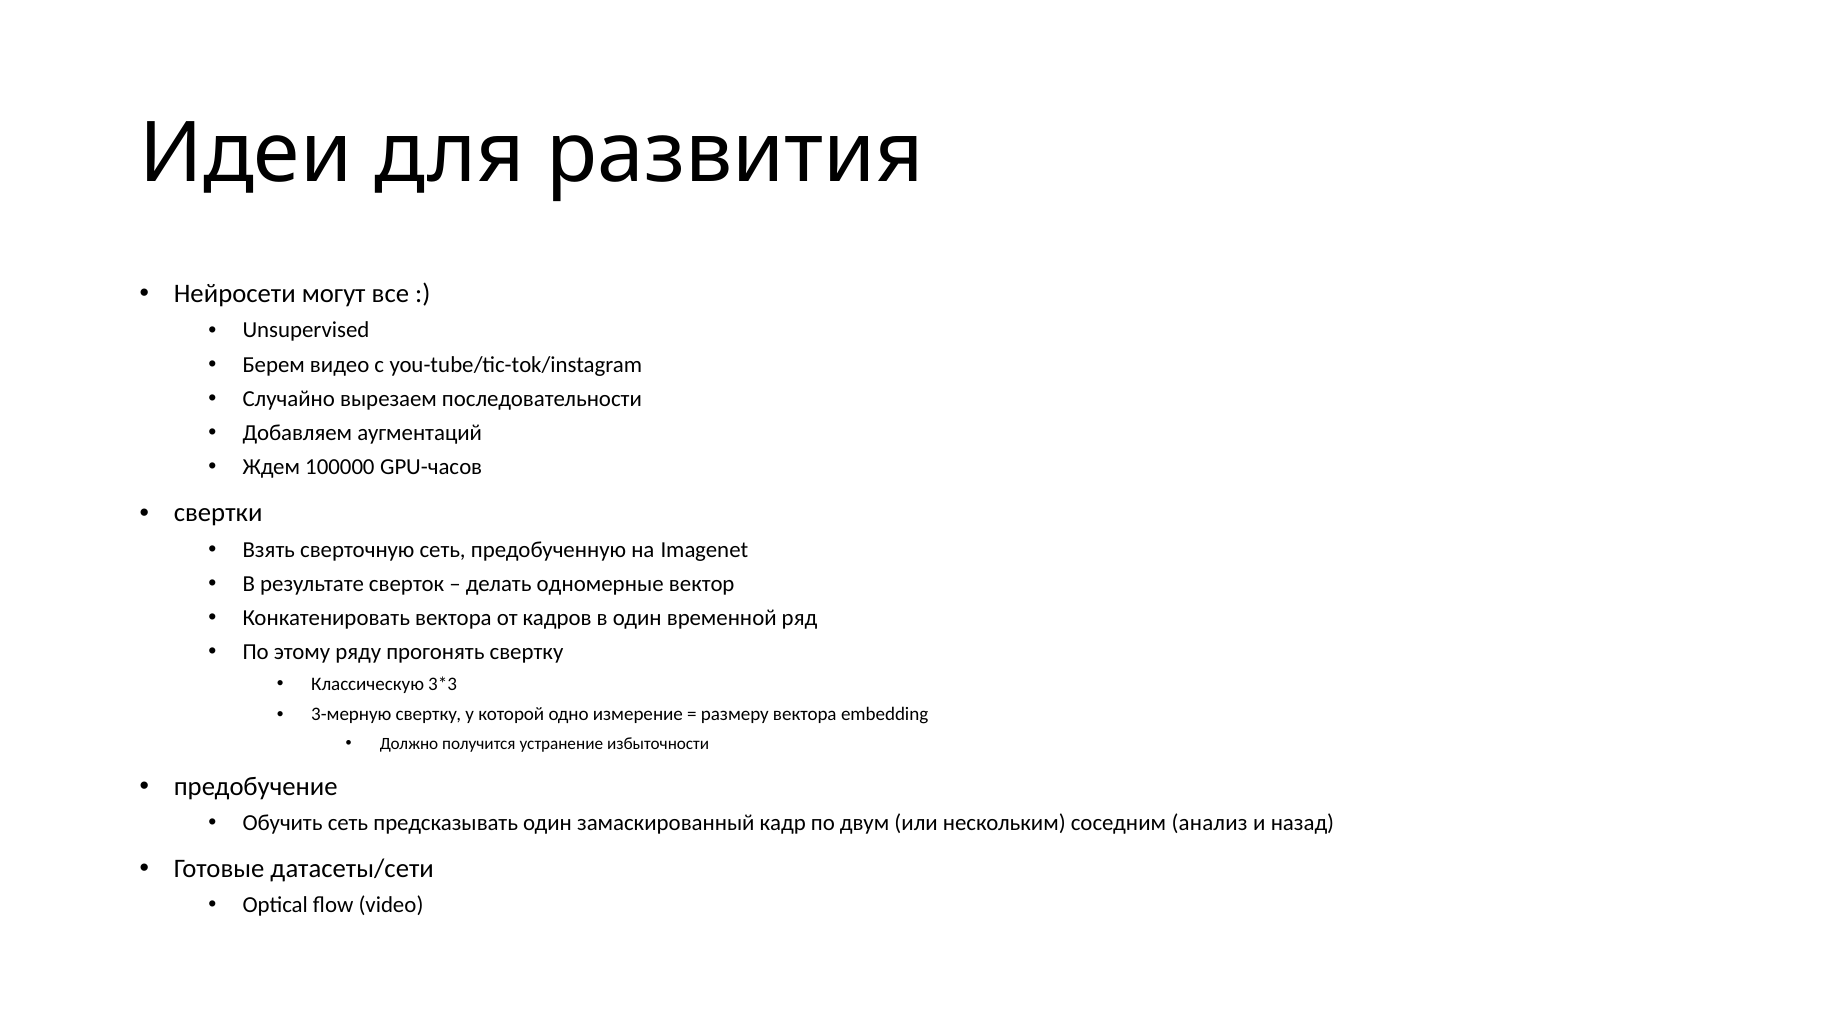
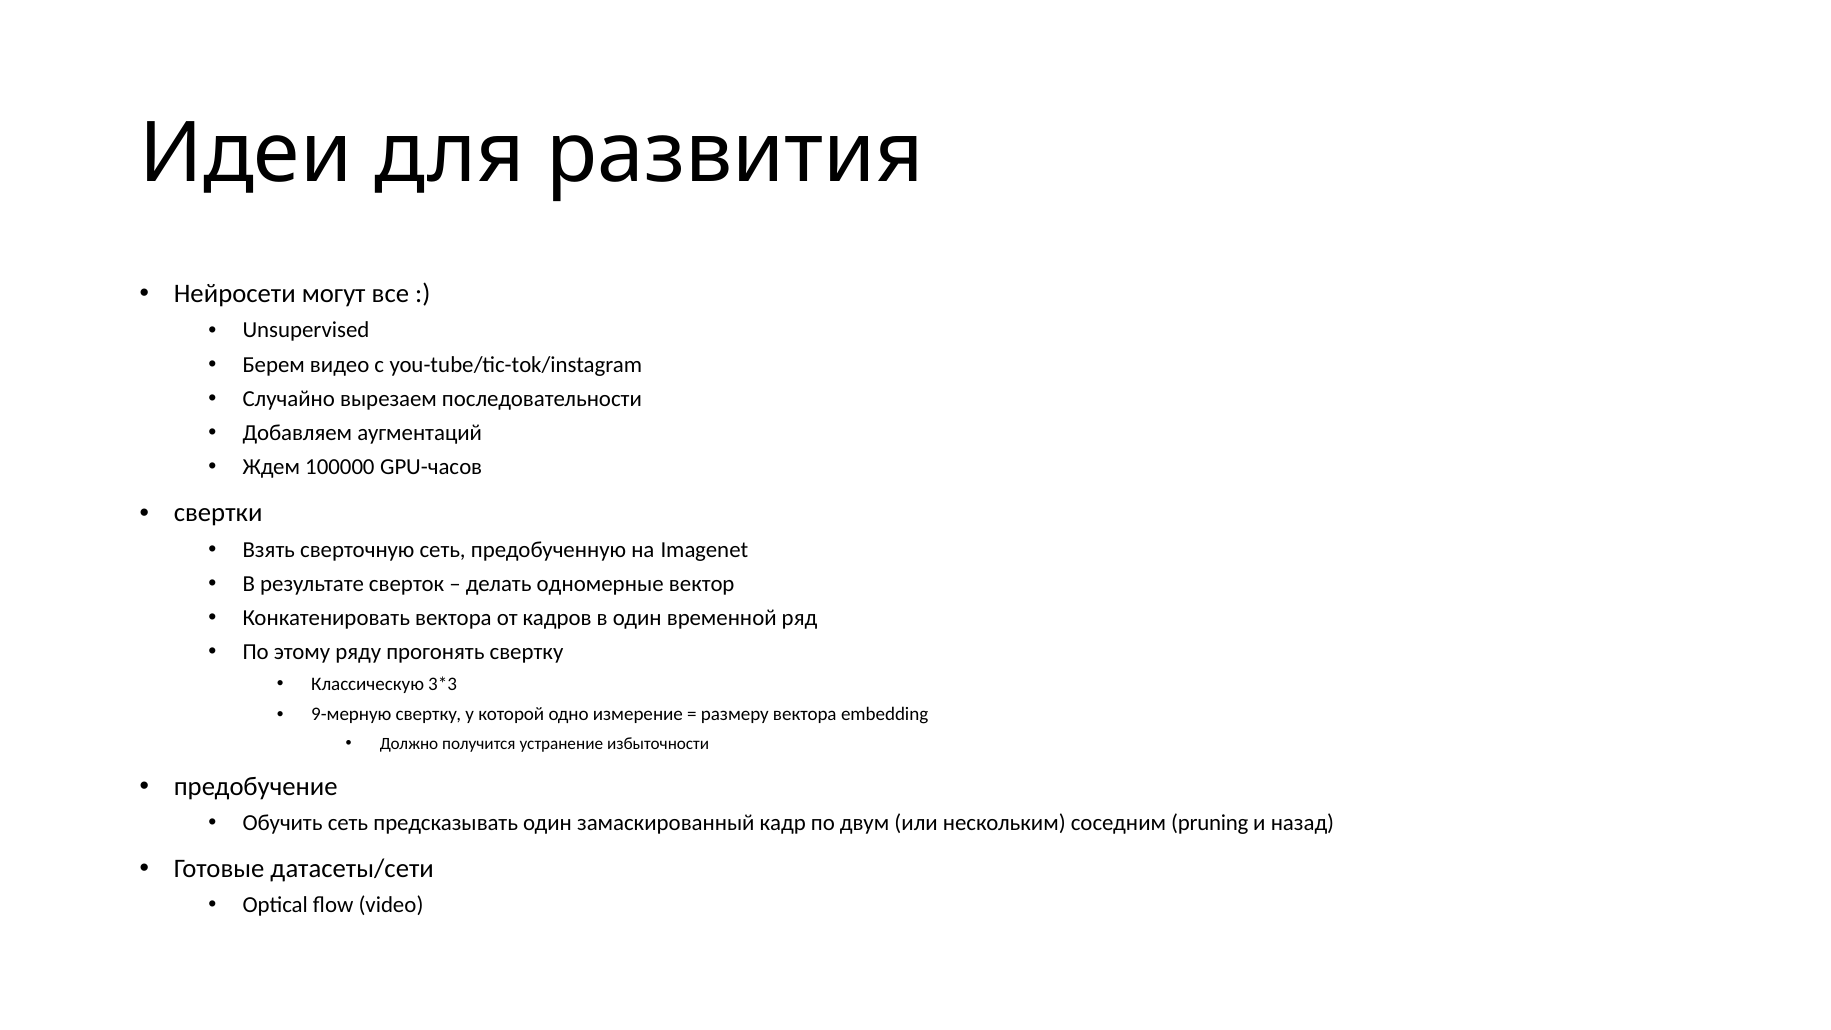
3-мерную: 3-мерную -> 9-мерную (351, 714)
анализ: анализ -> pruning (1210, 823)
